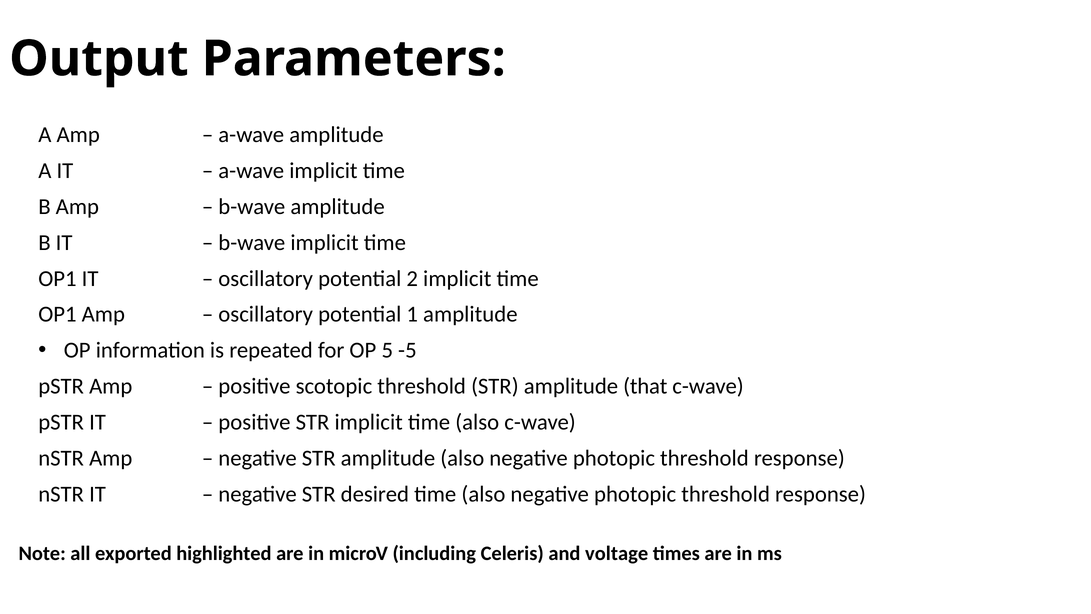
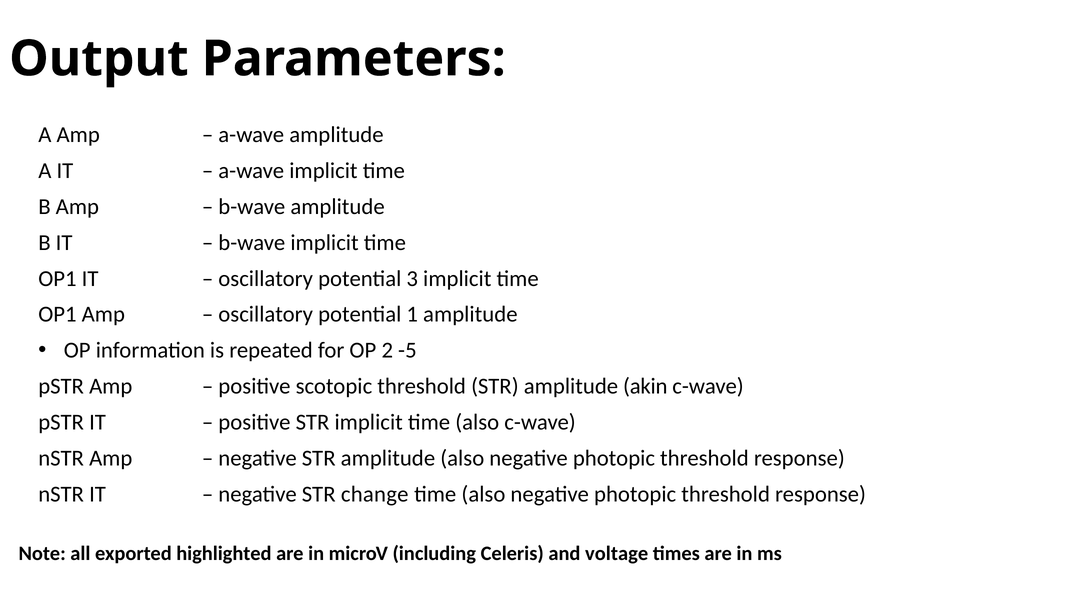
2: 2 -> 3 (412, 278)
5: 5 -> 2 (387, 350)
that: that -> akin (645, 386)
desired: desired -> change (375, 494)
